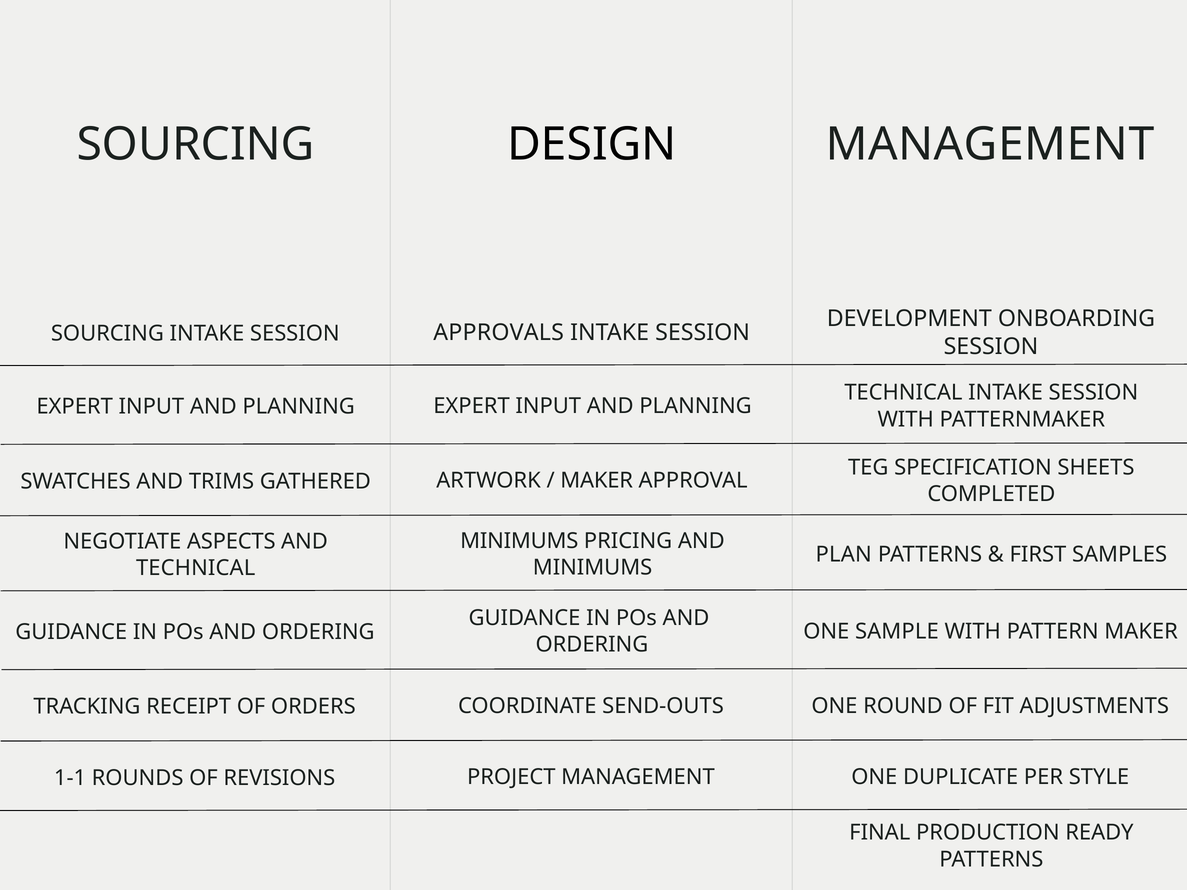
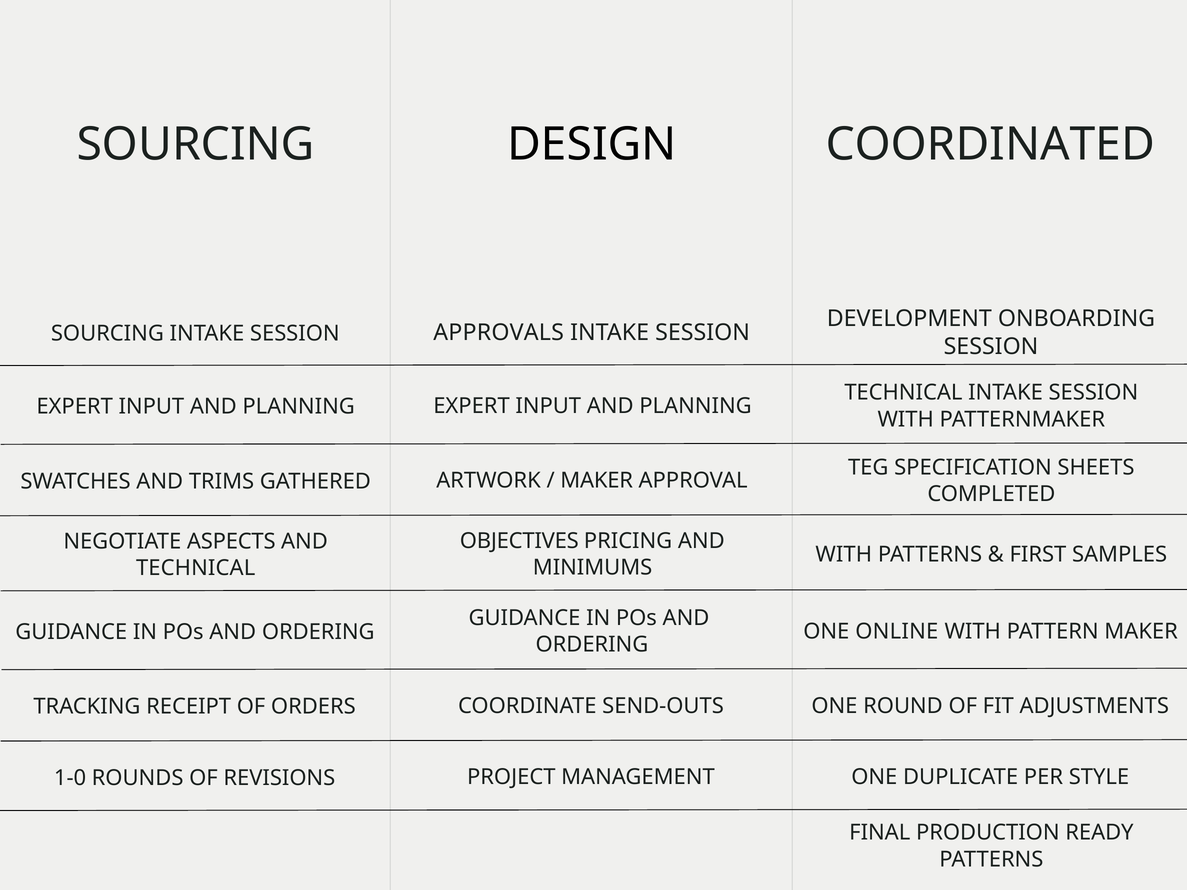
MANAGEMENT: MANAGEMENT -> COORDINATED (990, 145)
MINIMUMS: MINIMUMS -> OBJECTIVES (519, 541)
PLAN: PLAN -> WITH (844, 554)
SAMPLE: SAMPLE -> ONLINE (897, 631)
1-1: 1-1 -> 1-0 (70, 778)
